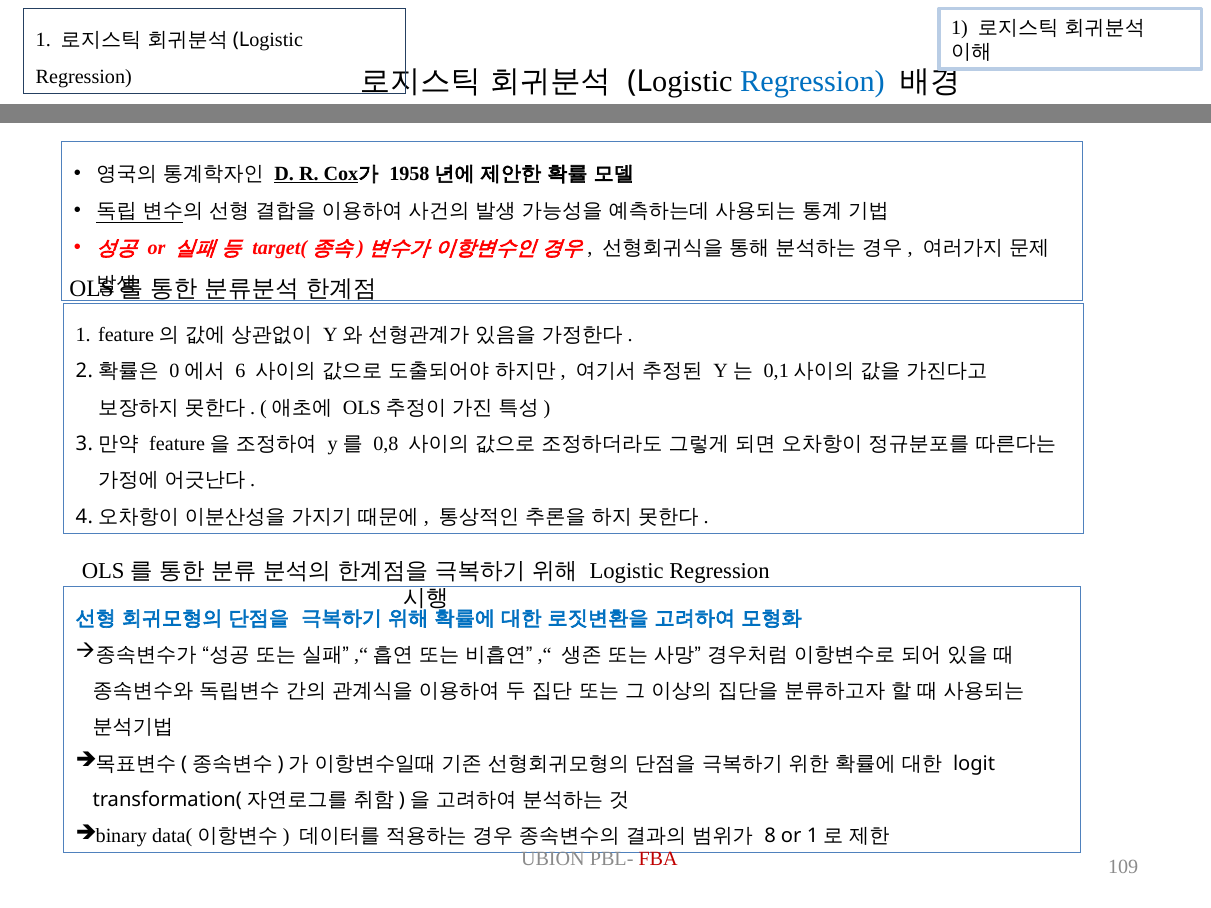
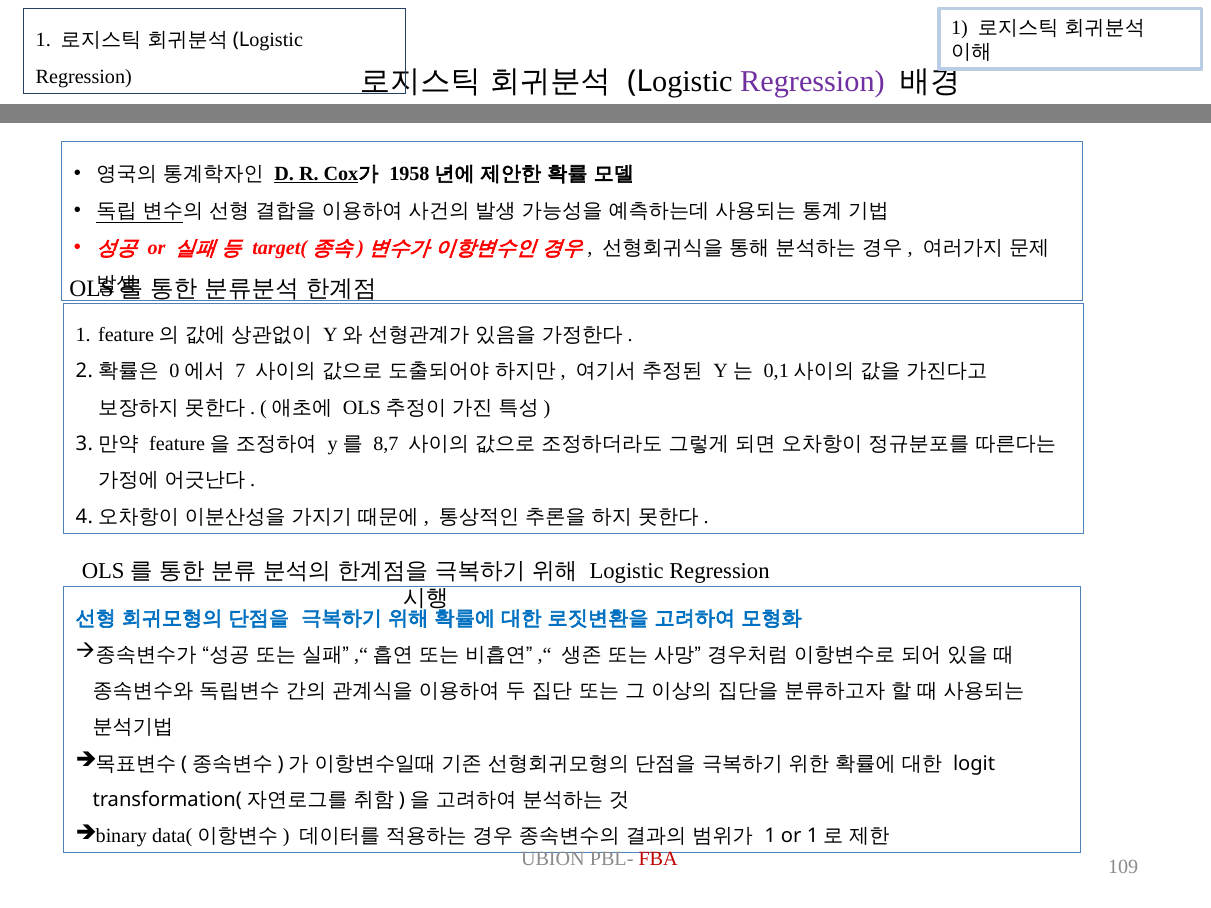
Regression colour: blue -> purple (812, 81)
6: 6 -> 7 (240, 371)
0,8: 0,8 -> 8,7 (386, 444)
8: 8 -> 1 (770, 836)
